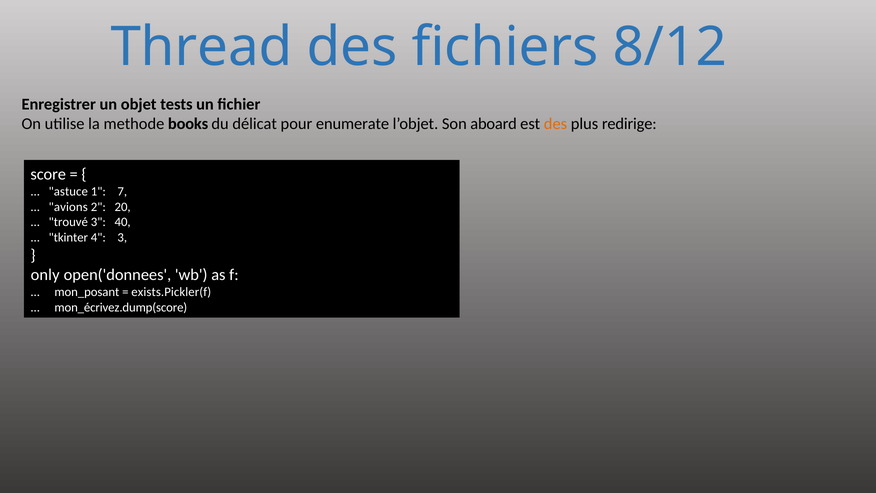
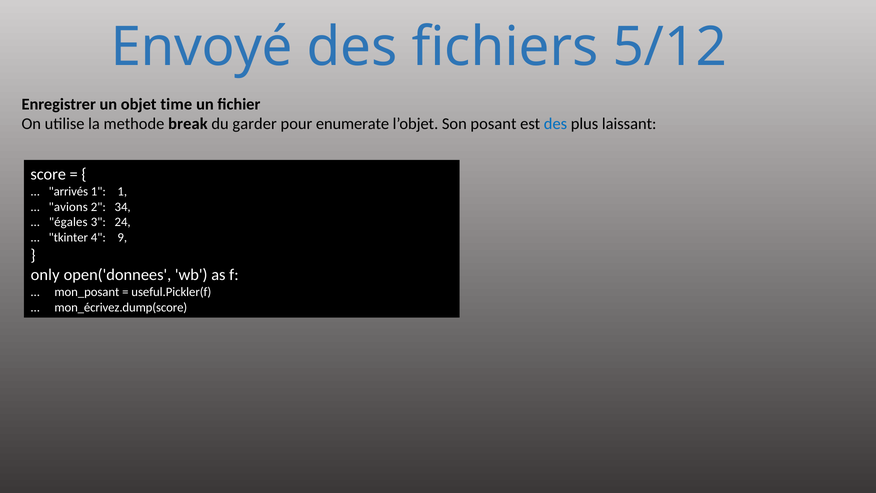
Thread: Thread -> Envoyé (202, 47)
8/12: 8/12 -> 5/12 (670, 47)
tests: tests -> time (176, 104)
books: books -> break (188, 124)
délicat: délicat -> garder (255, 124)
aboard: aboard -> posant (493, 124)
des colour: orange -> blue (555, 124)
redirige: redirige -> laissant (629, 124)
astuce: astuce -> arrivés (68, 191)
1 7: 7 -> 1 (122, 191)
20: 20 -> 34 (123, 207)
trouvé: trouvé -> égales (68, 222)
40: 40 -> 24 (123, 222)
4 3: 3 -> 9 (122, 237)
exists.Pickler(f: exists.Pickler(f -> useful.Pickler(f (171, 292)
